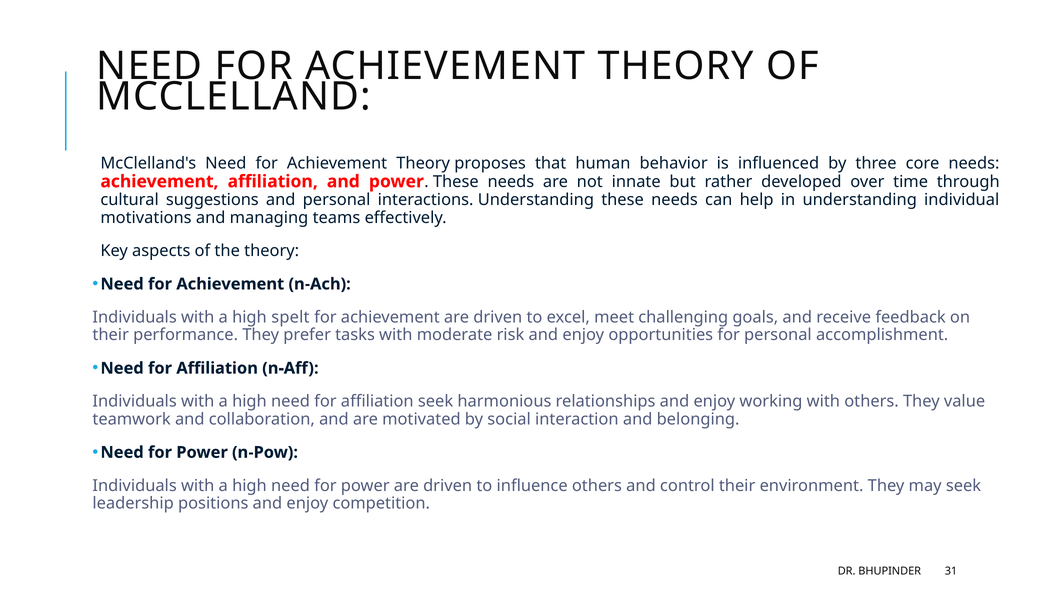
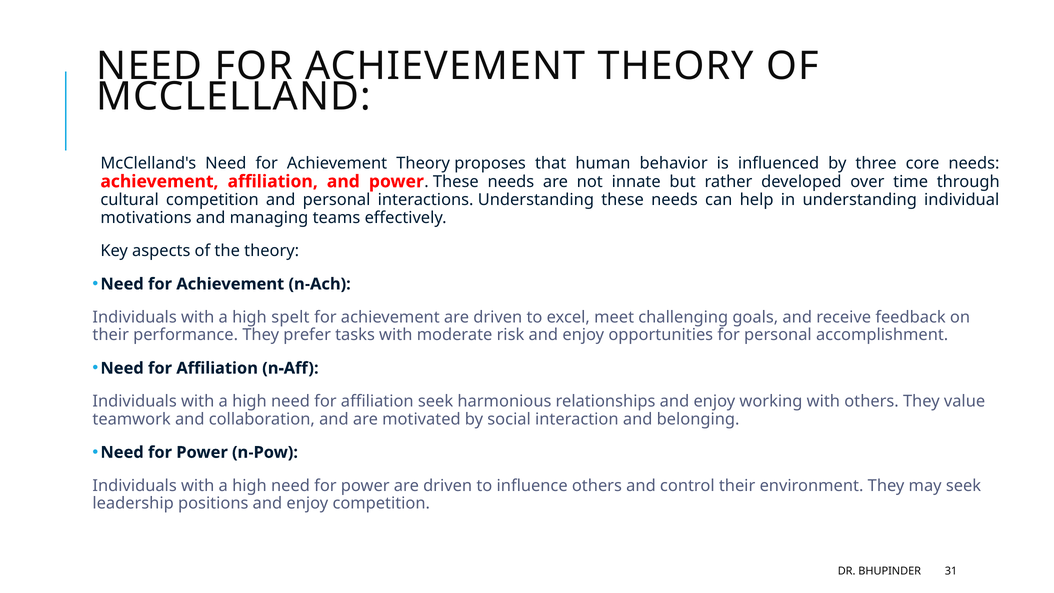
cultural suggestions: suggestions -> competition (212, 200)
